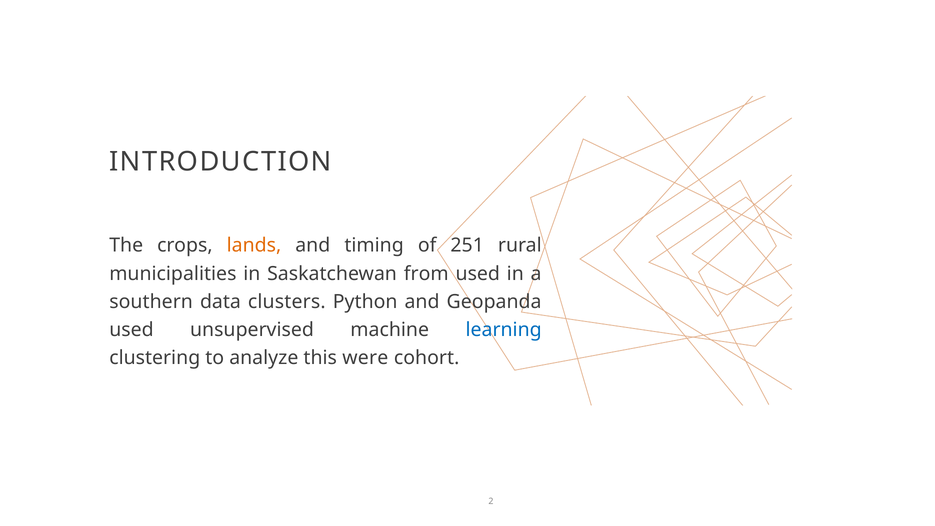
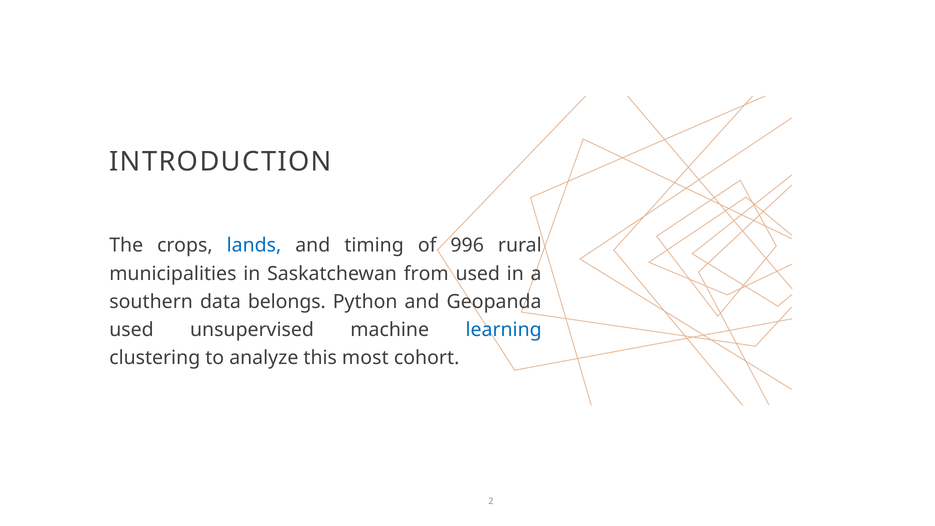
lands colour: orange -> blue (254, 246)
251: 251 -> 996 (467, 246)
clusters: clusters -> belongs (287, 302)
were: were -> most (365, 358)
